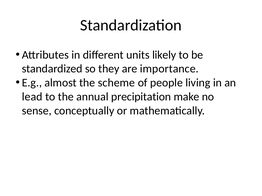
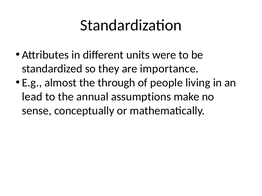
likely: likely -> were (164, 55)
scheme: scheme -> through (117, 83)
precipitation: precipitation -> assumptions (141, 97)
